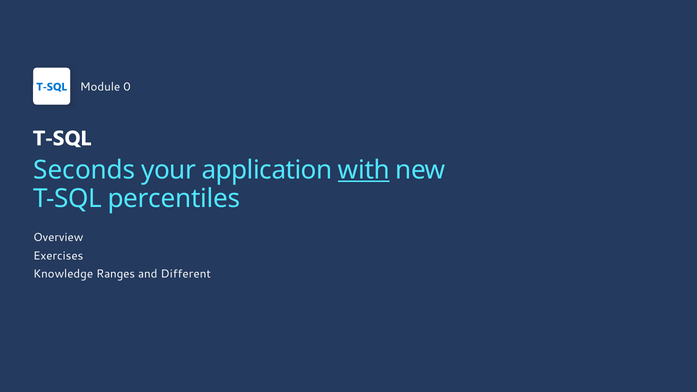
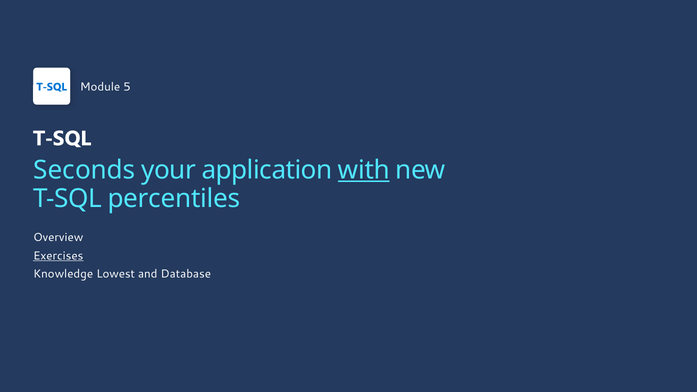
0: 0 -> 5 (127, 87)
Exercises underline: none -> present (58, 256)
Ranges: Ranges -> Lowest (116, 274)
Different: Different -> Database (186, 274)
